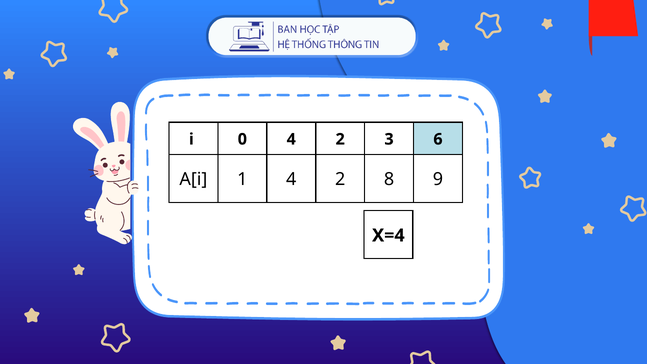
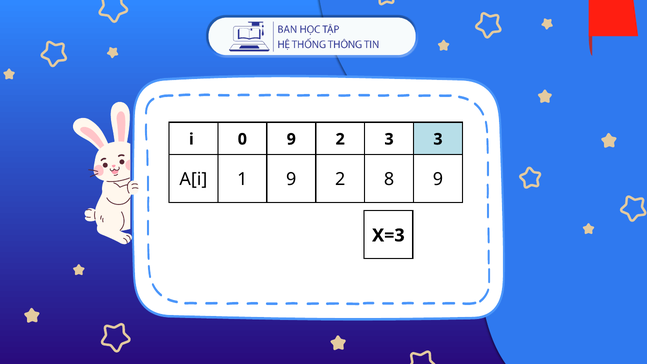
0 4: 4 -> 9 (291, 139)
3 6: 6 -> 3 (438, 139)
1 4: 4 -> 9 (291, 179)
X=4: X=4 -> X=3 (388, 235)
